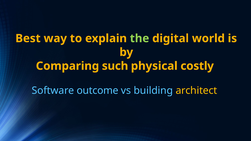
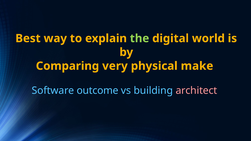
such: such -> very (115, 66)
costly: costly -> make (197, 66)
architect colour: yellow -> pink (196, 91)
